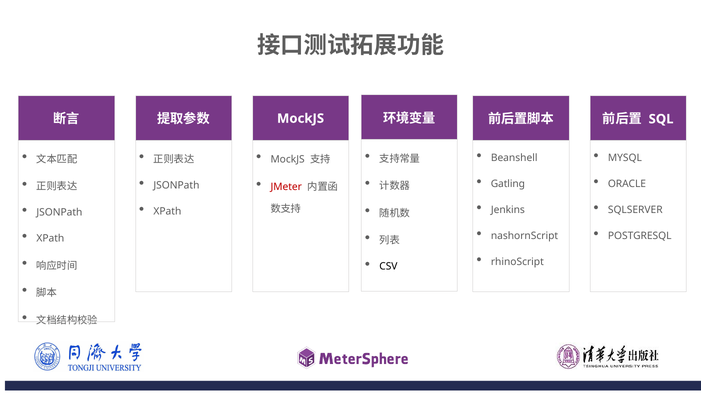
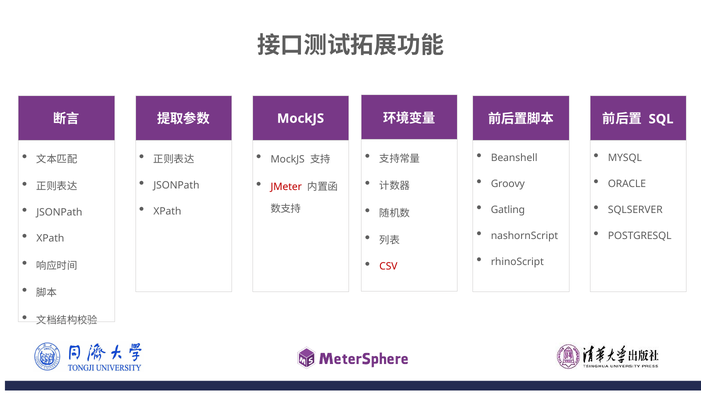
Gatling: Gatling -> Groovy (508, 184)
Jenkins: Jenkins -> Gatling (508, 210)
CSV colour: black -> red (388, 267)
